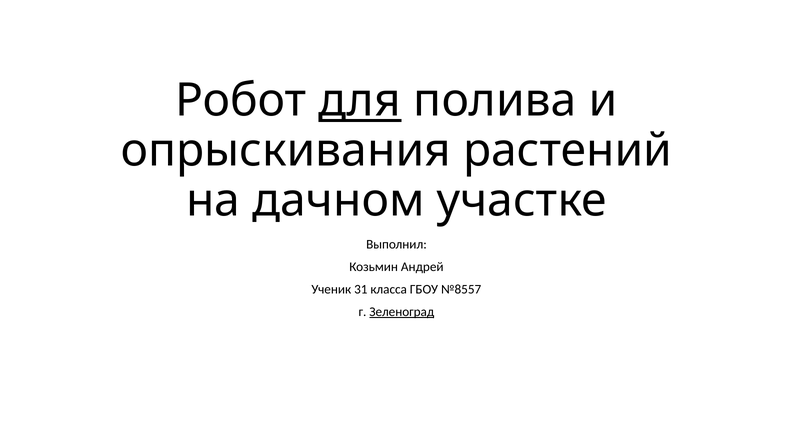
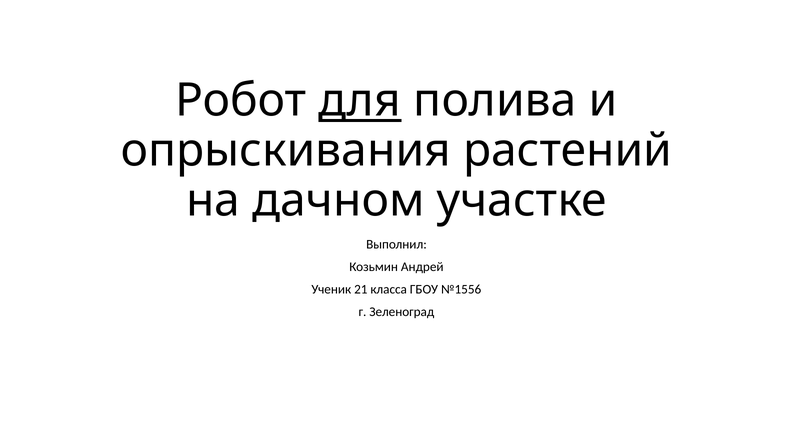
31: 31 -> 21 (361, 289)
№8557: №8557 -> №1556 (461, 289)
Зеленоград underline: present -> none (402, 312)
